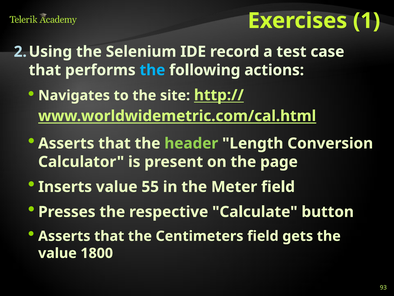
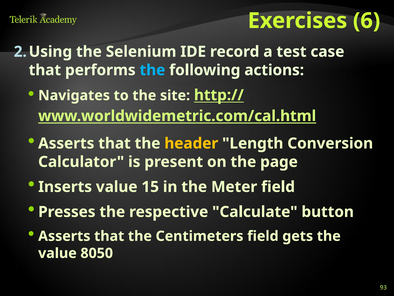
1: 1 -> 6 (367, 21)
header colour: light green -> yellow (191, 143)
55: 55 -> 15 (150, 187)
1800: 1800 -> 8050 (97, 253)
